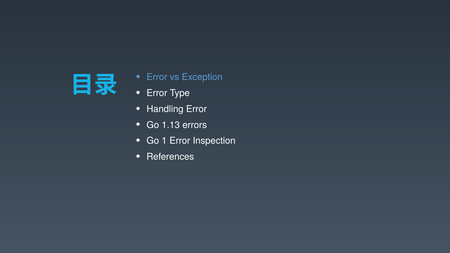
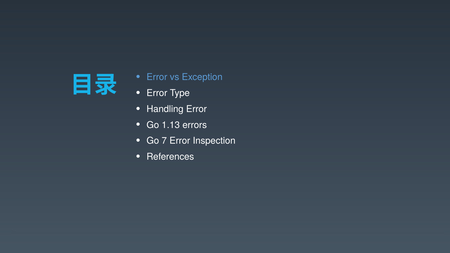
1: 1 -> 7 (164, 141)
